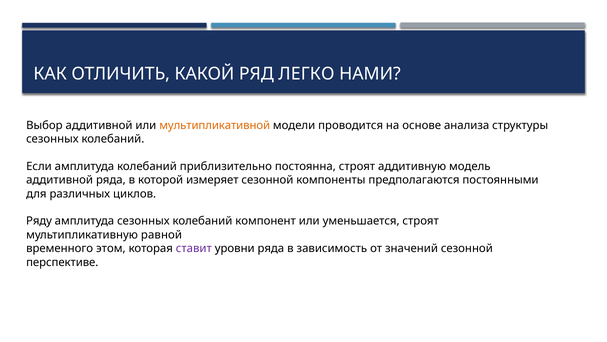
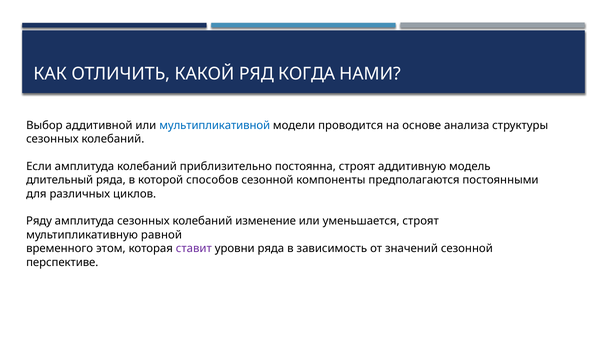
ЛЕГКО: ЛЕГКО -> КОГДА (307, 74)
мультипликативной colour: orange -> blue (215, 125)
аддитивной: аддитивной -> длительный (60, 180)
измеряет: измеряет -> способов (212, 180)
компонент: компонент -> изменение (266, 221)
